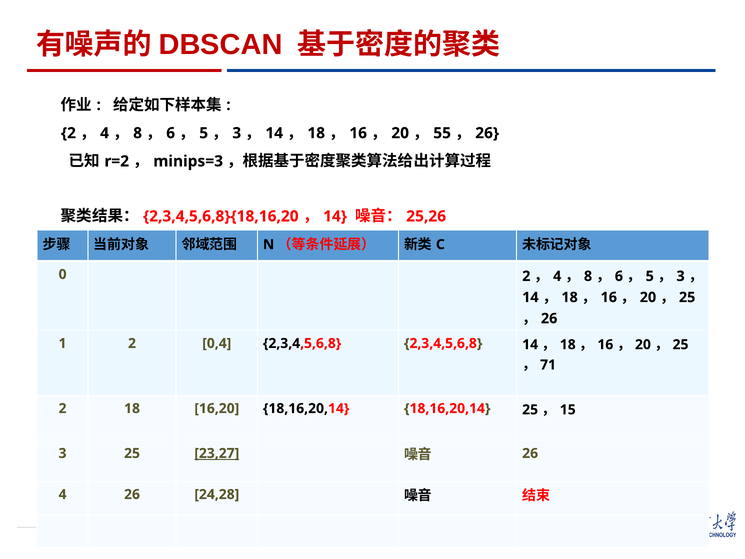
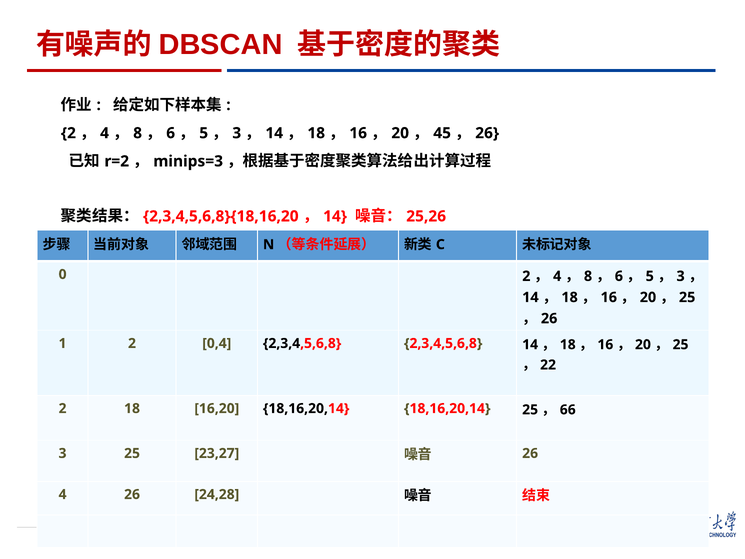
55: 55 -> 45 (442, 133)
71: 71 -> 22 (548, 365)
15: 15 -> 66 (568, 410)
23,27 underline: present -> none (217, 453)
